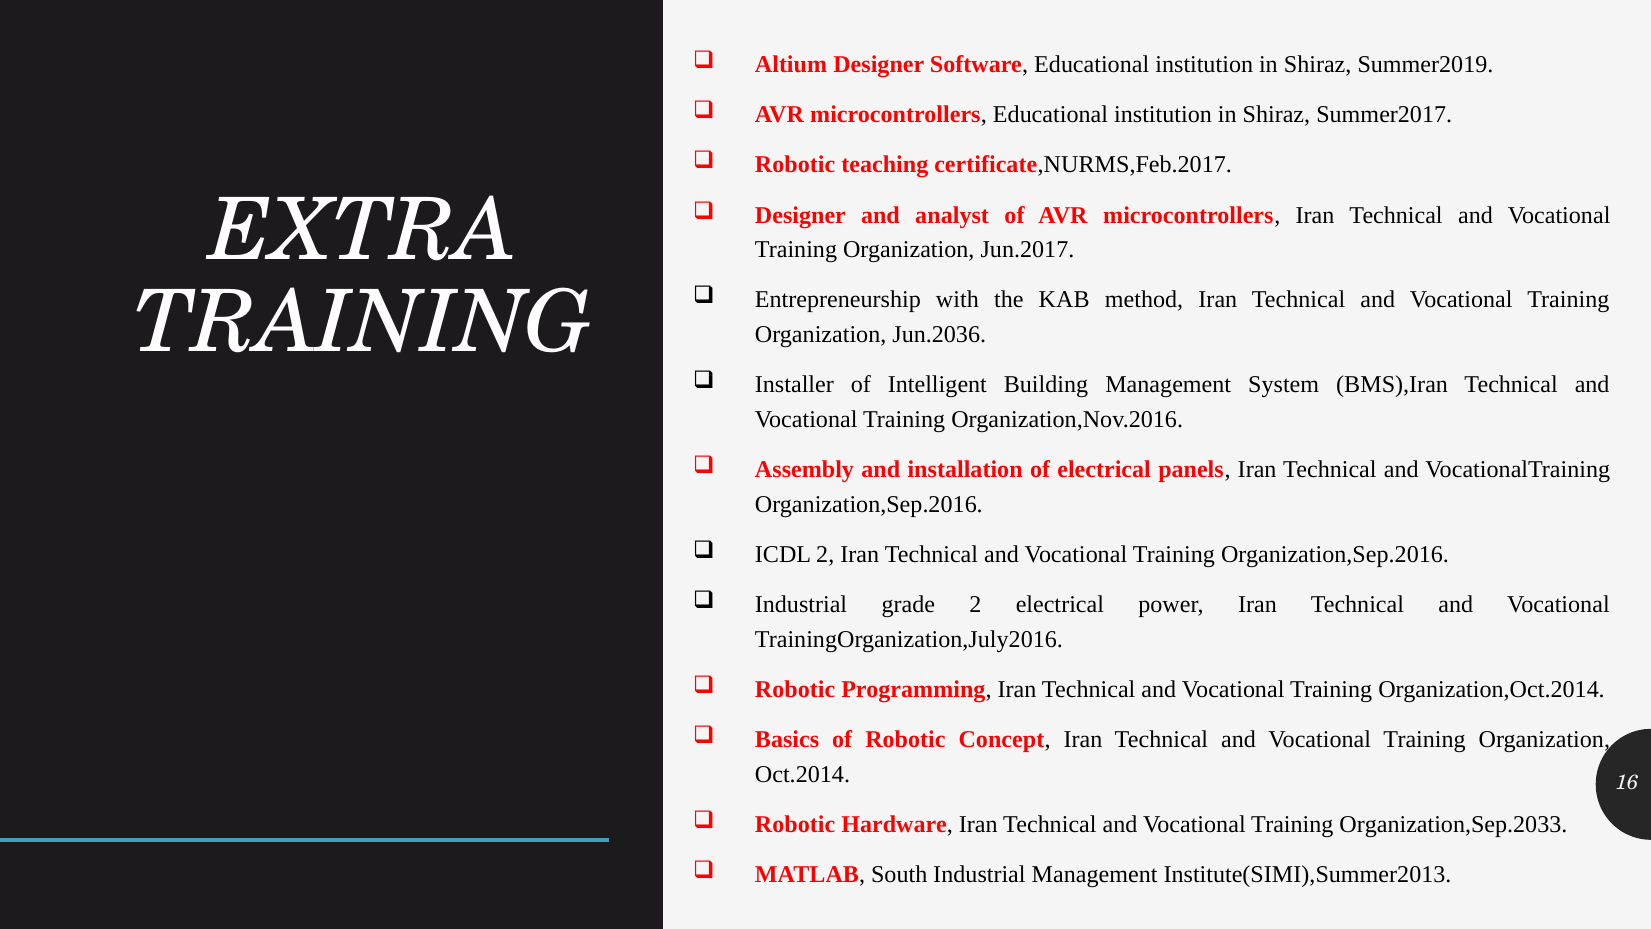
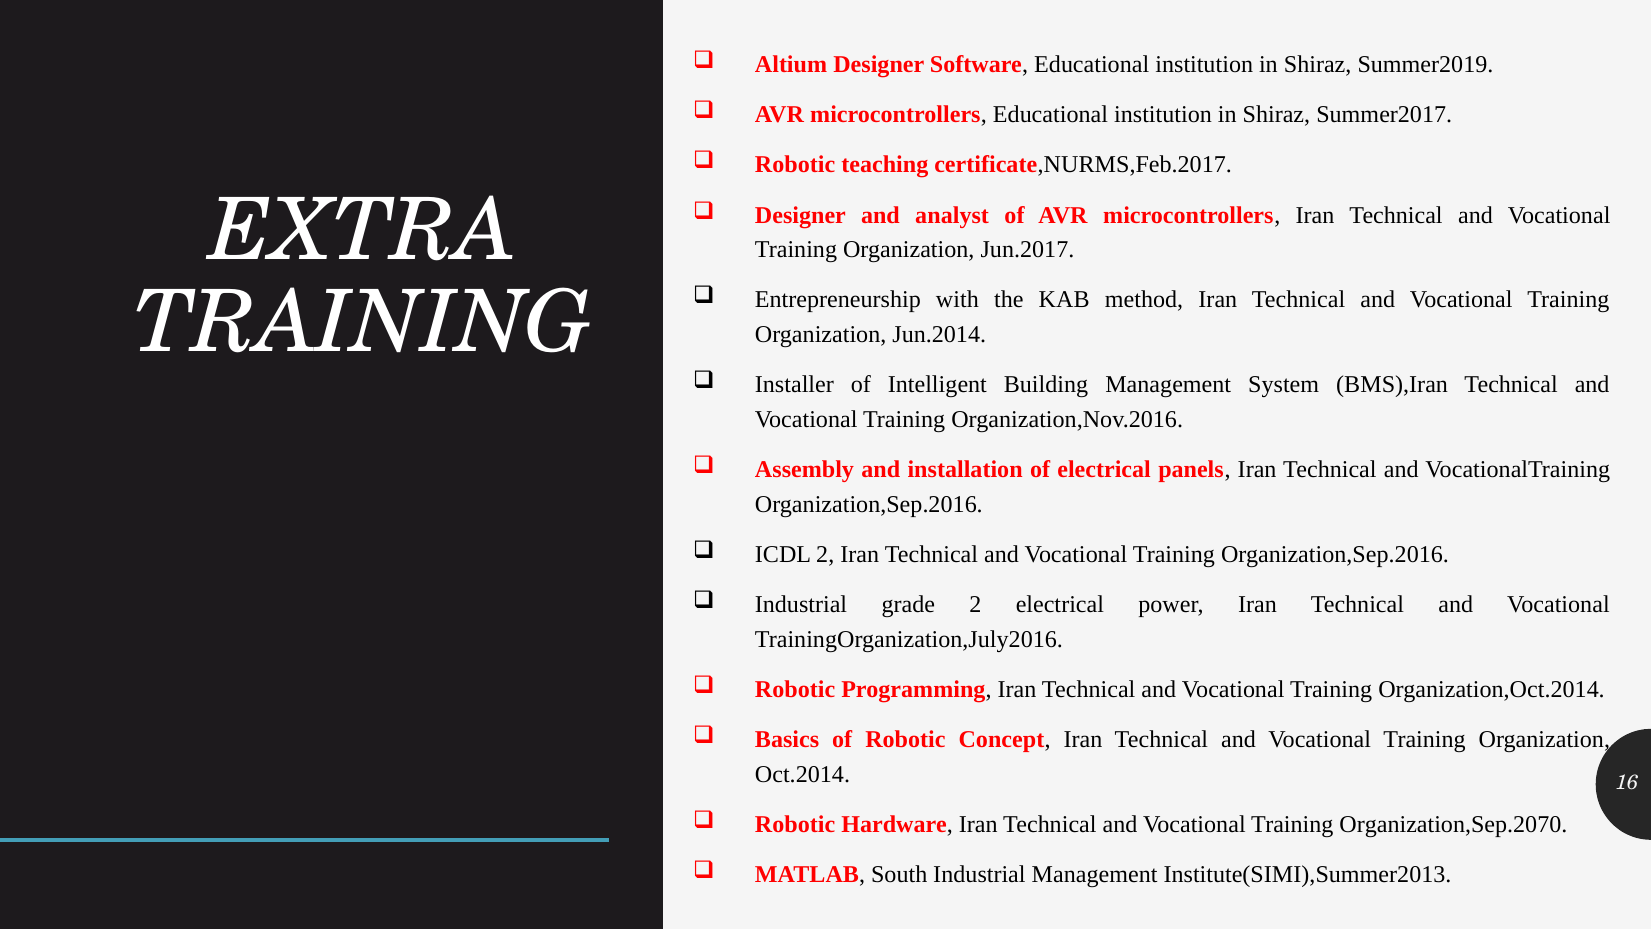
Jun.2036: Jun.2036 -> Jun.2014 (939, 334)
Organization,Sep.2033: Organization,Sep.2033 -> Organization,Sep.2070 (1453, 824)
